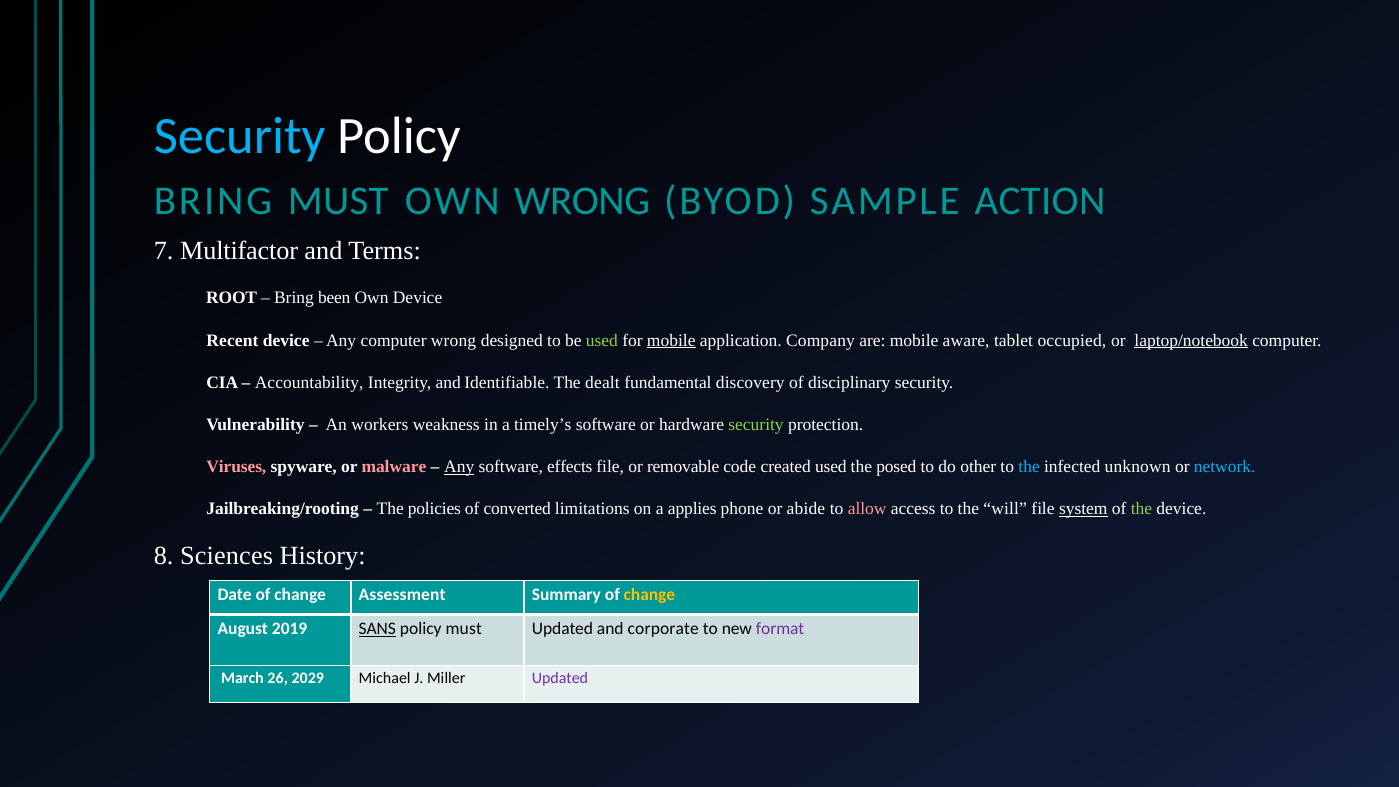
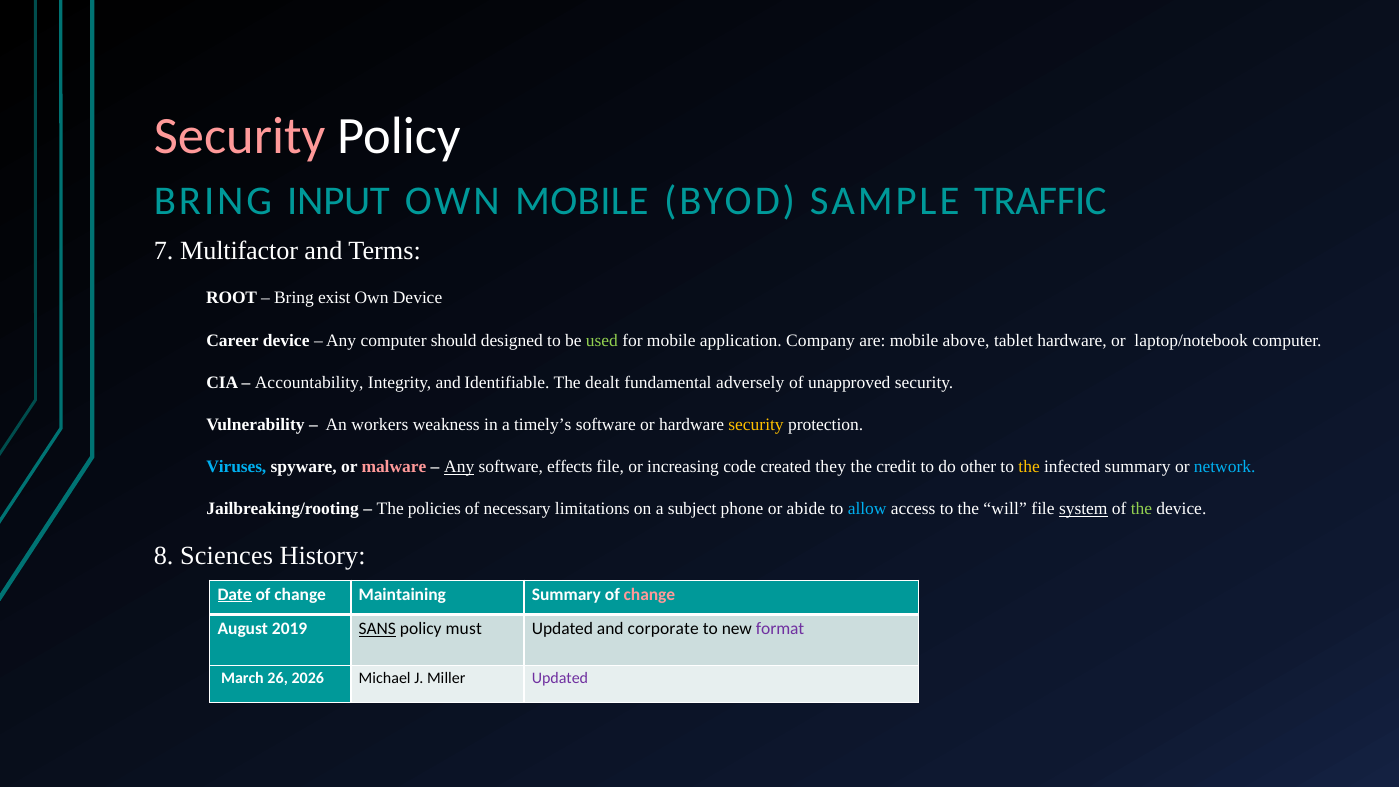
Security colour: light blue -> pink (240, 136)
BRING MUST: MUST -> INPUT (339, 201)
OWN WRONG: WRONG -> MOBILE (582, 201)
ACTION: ACTION -> TRAFFIC (1040, 201)
been: been -> exist (334, 298)
Recent: Recent -> Career (232, 340)
computer wrong: wrong -> should (454, 340)
mobile underline: present -> none (671, 340)
aware: aware -> above (966, 340)
tablet occupied: occupied -> hardware (1072, 340)
laptop/notebook underline: present -> none (1191, 340)
discovery: discovery -> adversely (750, 383)
disciplinary: disciplinary -> unapproved (849, 383)
security colour: light green -> yellow (756, 425)
Viruses colour: pink -> light blue (236, 467)
removable: removable -> increasing (683, 467)
created used: used -> they (831, 467)
posed: posed -> credit (896, 467)
the colour: light blue -> yellow (1029, 467)
infected unknown: unknown -> summary (1138, 467)
converted: converted -> necessary (517, 509)
applies: applies -> subject (692, 509)
allow colour: pink -> light blue (867, 509)
Date underline: none -> present (235, 594)
Assessment: Assessment -> Maintaining (402, 594)
change colour: yellow -> pink (649, 594)
2029: 2029 -> 2026 (308, 679)
